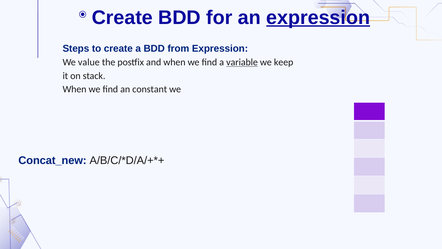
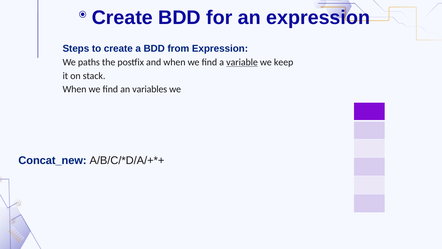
expression underline: present -> none (318, 18)
value: value -> paths (89, 62)
constant: constant -> variables (150, 89)
